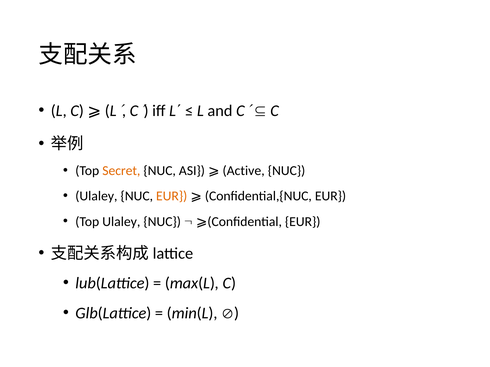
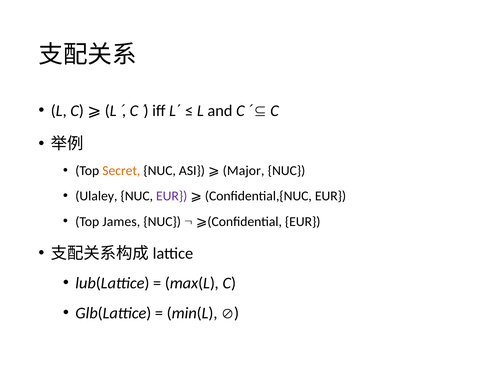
Active: Active -> Major (244, 171)
EUR colour: orange -> purple (172, 196)
Top Ulaley: Ulaley -> James (121, 222)
